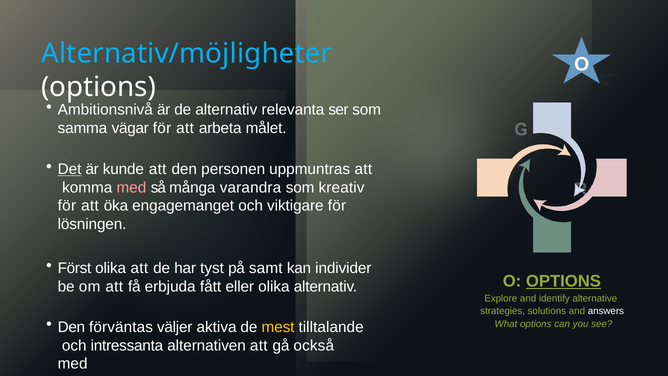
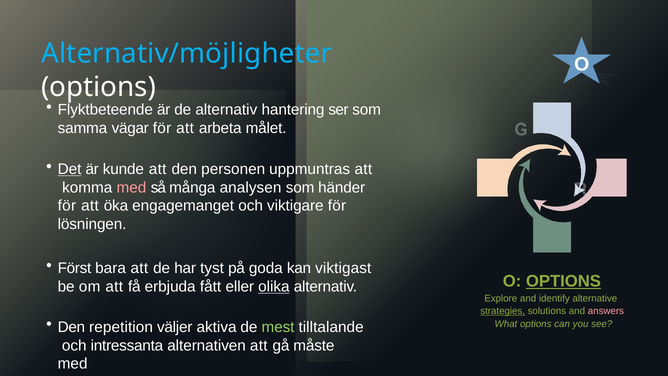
Ambitionsnivå: Ambitionsnivå -> Flyktbeteende (105, 110)
relevanta: relevanta -> hantering (293, 110)
varandra: varandra -> analysen (251, 187)
kreativ: kreativ -> händer (342, 187)
Först olika: olika -> bara (111, 268)
samt: samt -> goda (266, 268)
individer: individer -> viktigast (343, 268)
olika underline: none -> present (274, 286)
strategies underline: none -> present (503, 311)
answers colour: white -> pink (606, 311)
förväntas: förväntas -> repetition (121, 327)
mest colour: yellow -> light green (278, 327)
också: också -> måste (314, 345)
